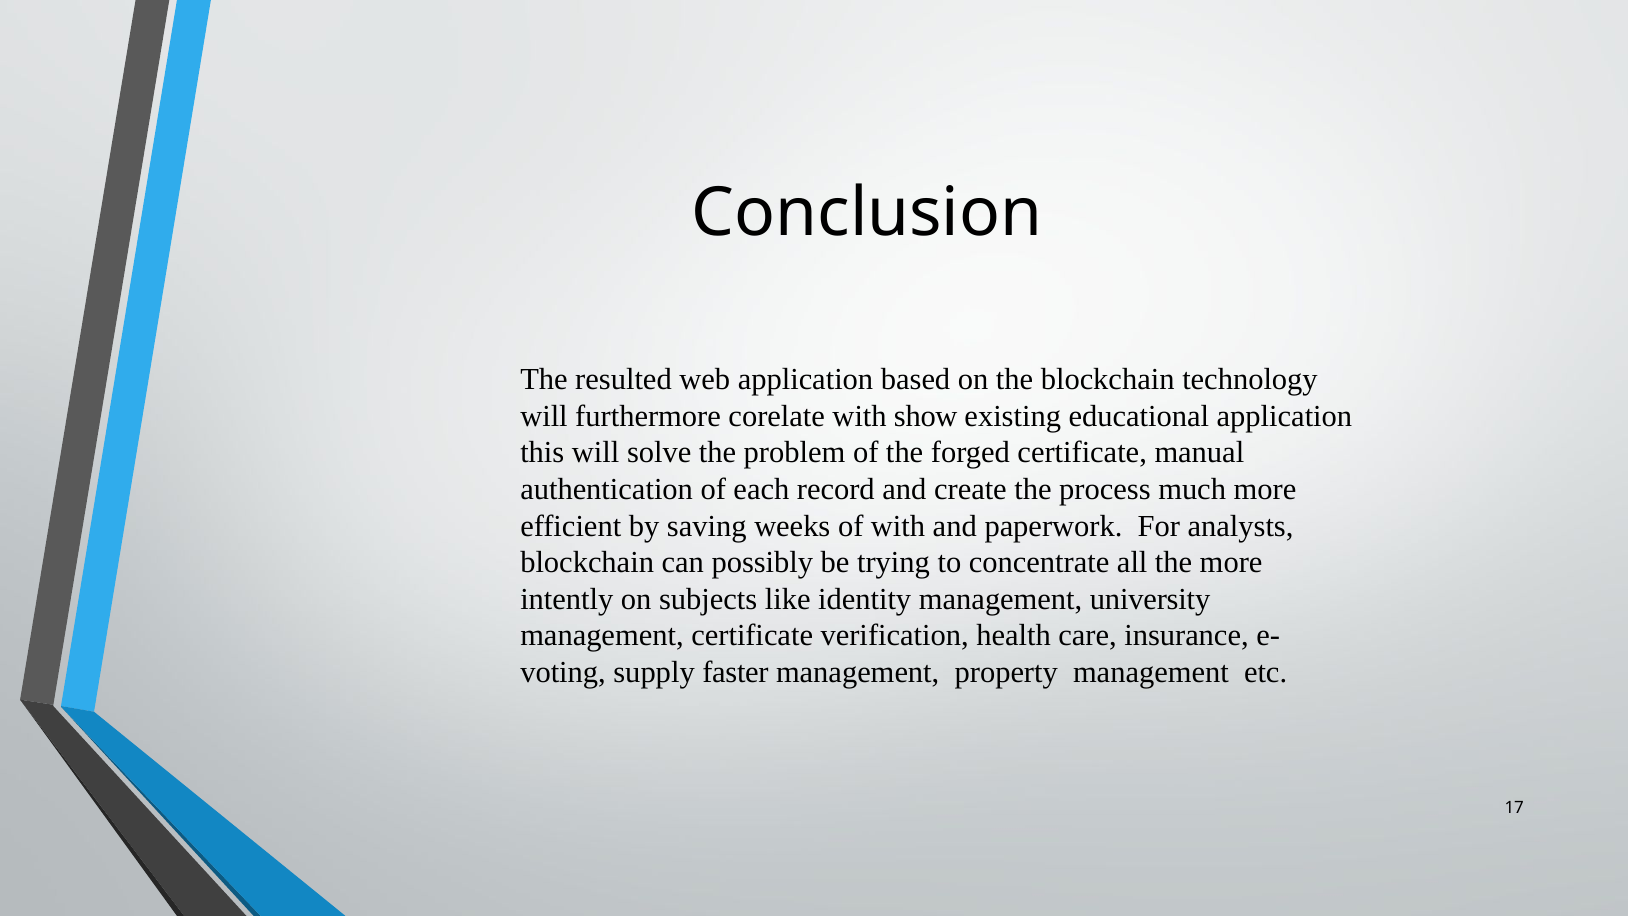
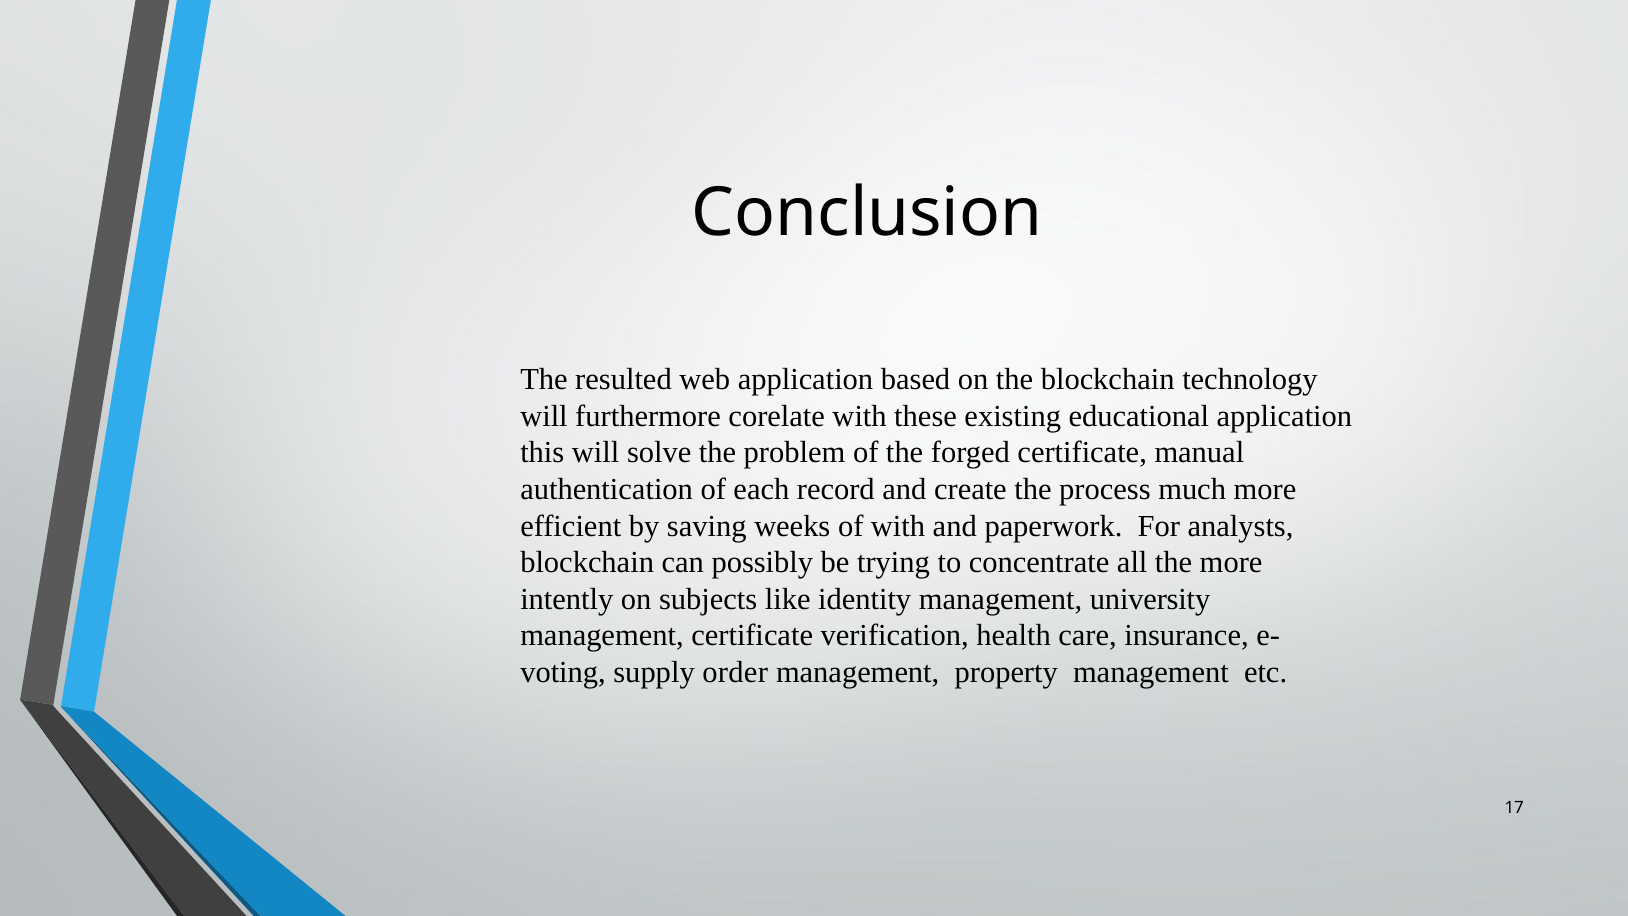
show: show -> these (926, 416)
faster: faster -> order (735, 672)
